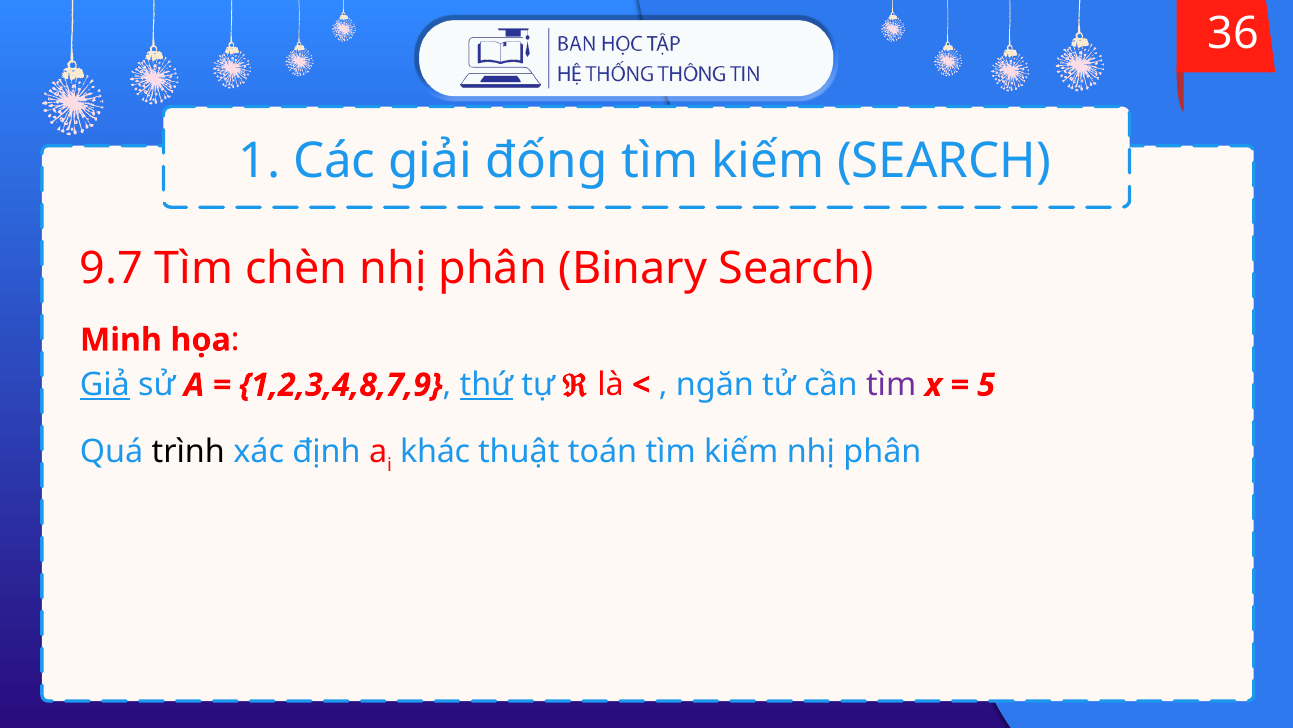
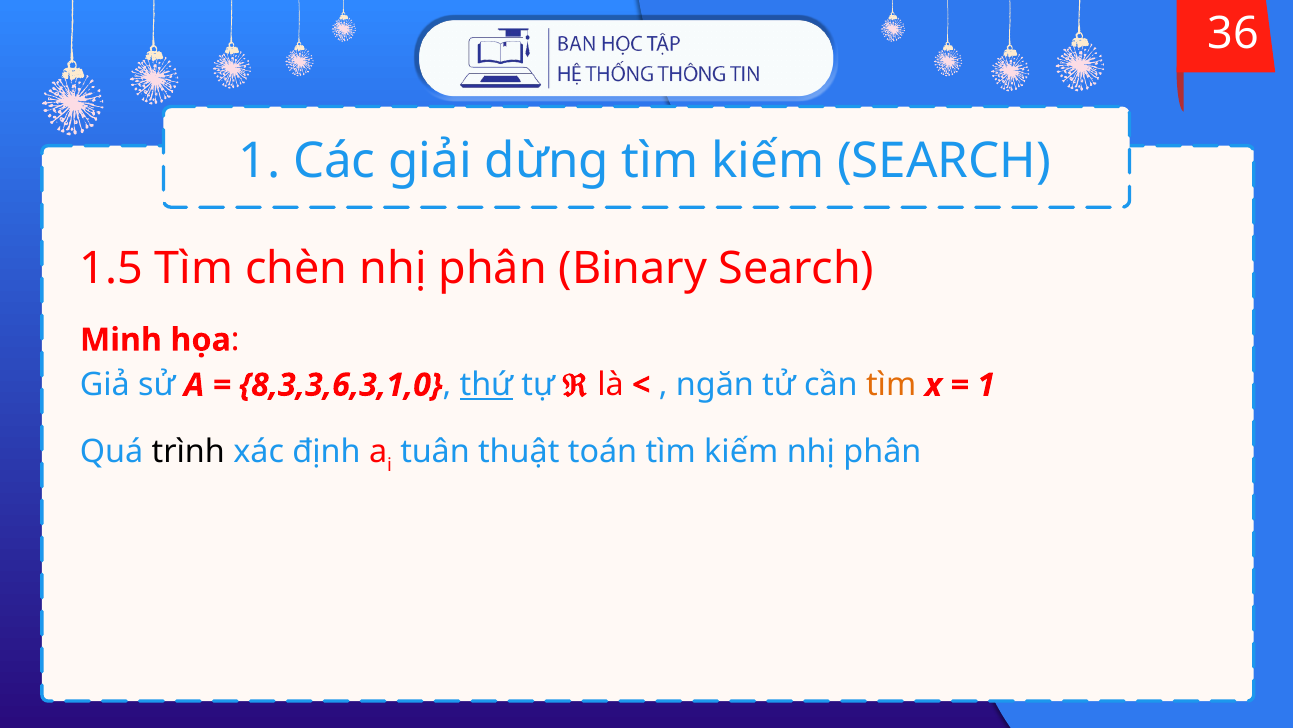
đống: đống -> dừng (547, 161)
9.7: 9.7 -> 1.5 (112, 269)
Giả underline: present -> none (105, 385)
1,2,3,4,8,7,9: 1,2,3,4,8,7,9 -> 8,3,3,6,3,1,0 (341, 385)
tìm colour: purple -> orange (891, 385)
5: 5 -> 1 (986, 385)
khác: khác -> tuân (435, 452)
